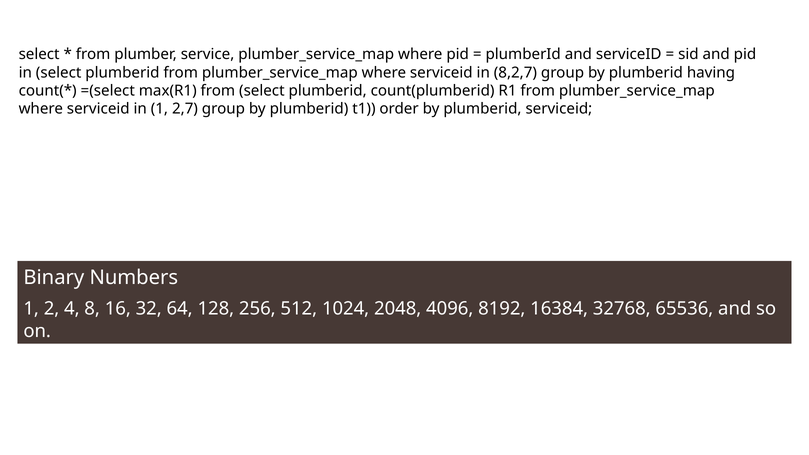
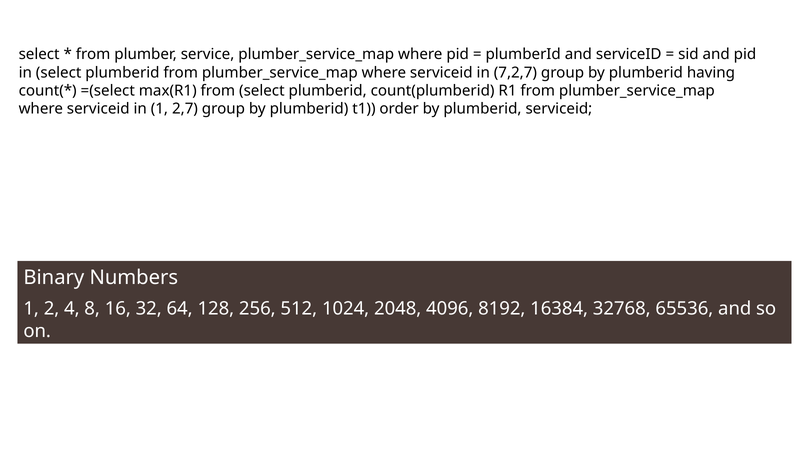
8,2,7: 8,2,7 -> 7,2,7 (515, 73)
